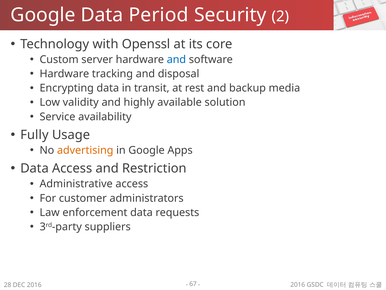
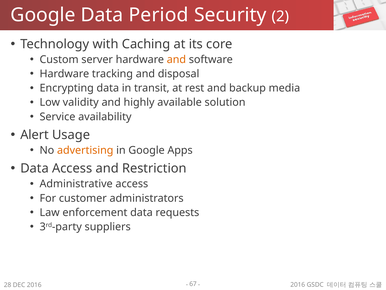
Openssl: Openssl -> Caching (146, 44)
and colour: blue -> orange (176, 59)
Fully: Fully -> Alert (35, 135)
